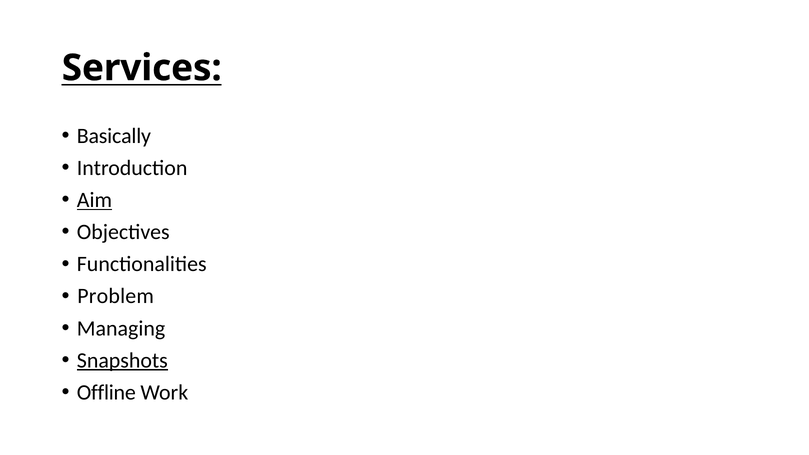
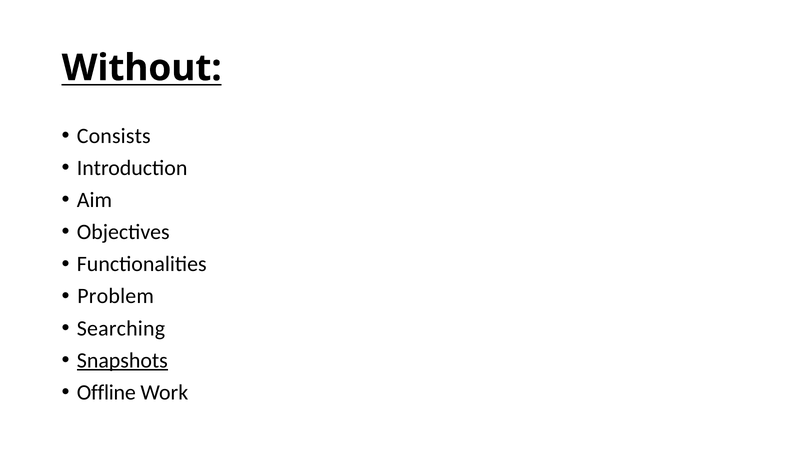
Services: Services -> Without (142, 68)
Basically: Basically -> Consists (114, 136)
Aim underline: present -> none (94, 200)
Managing: Managing -> Searching (121, 328)
